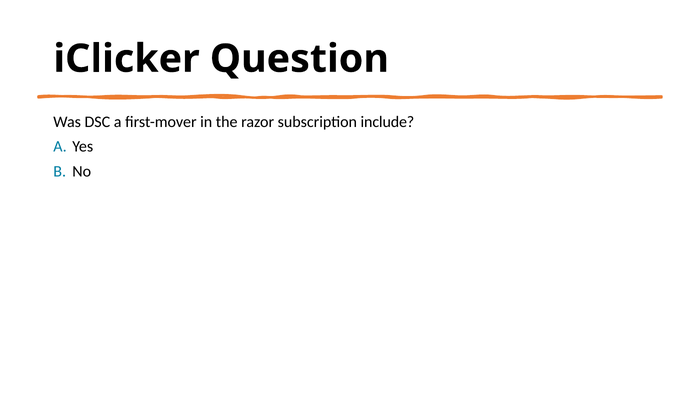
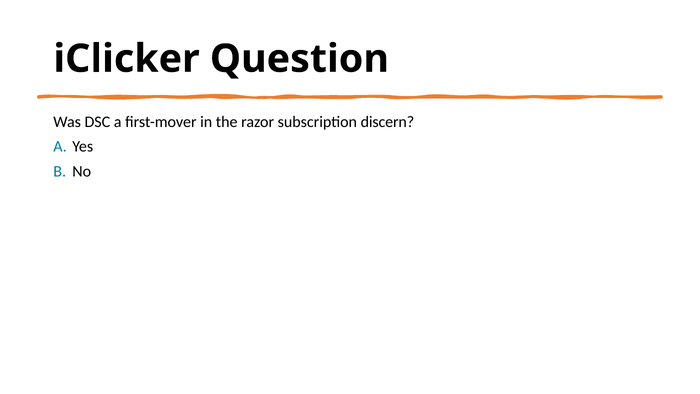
include: include -> discern (387, 122)
